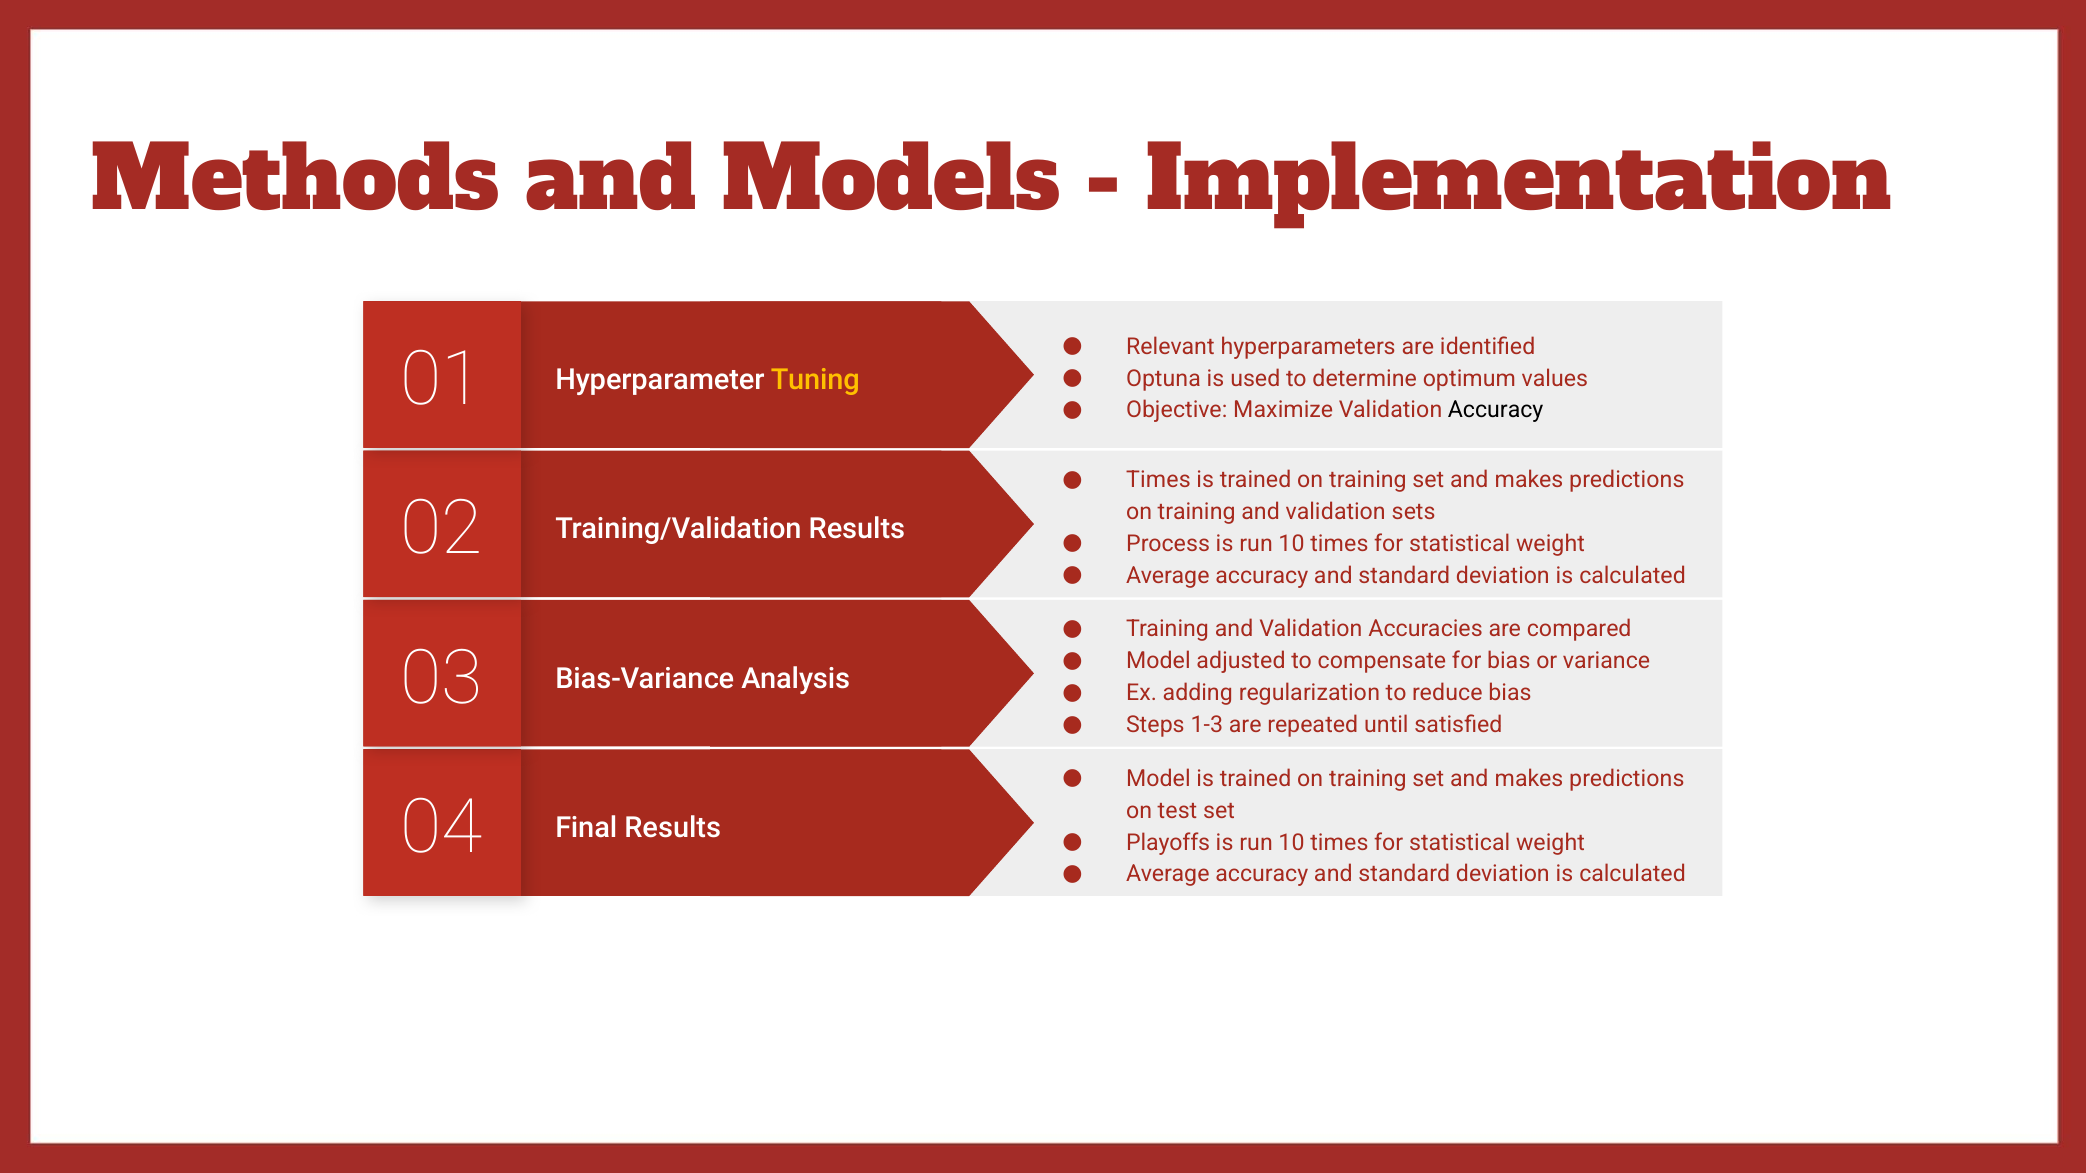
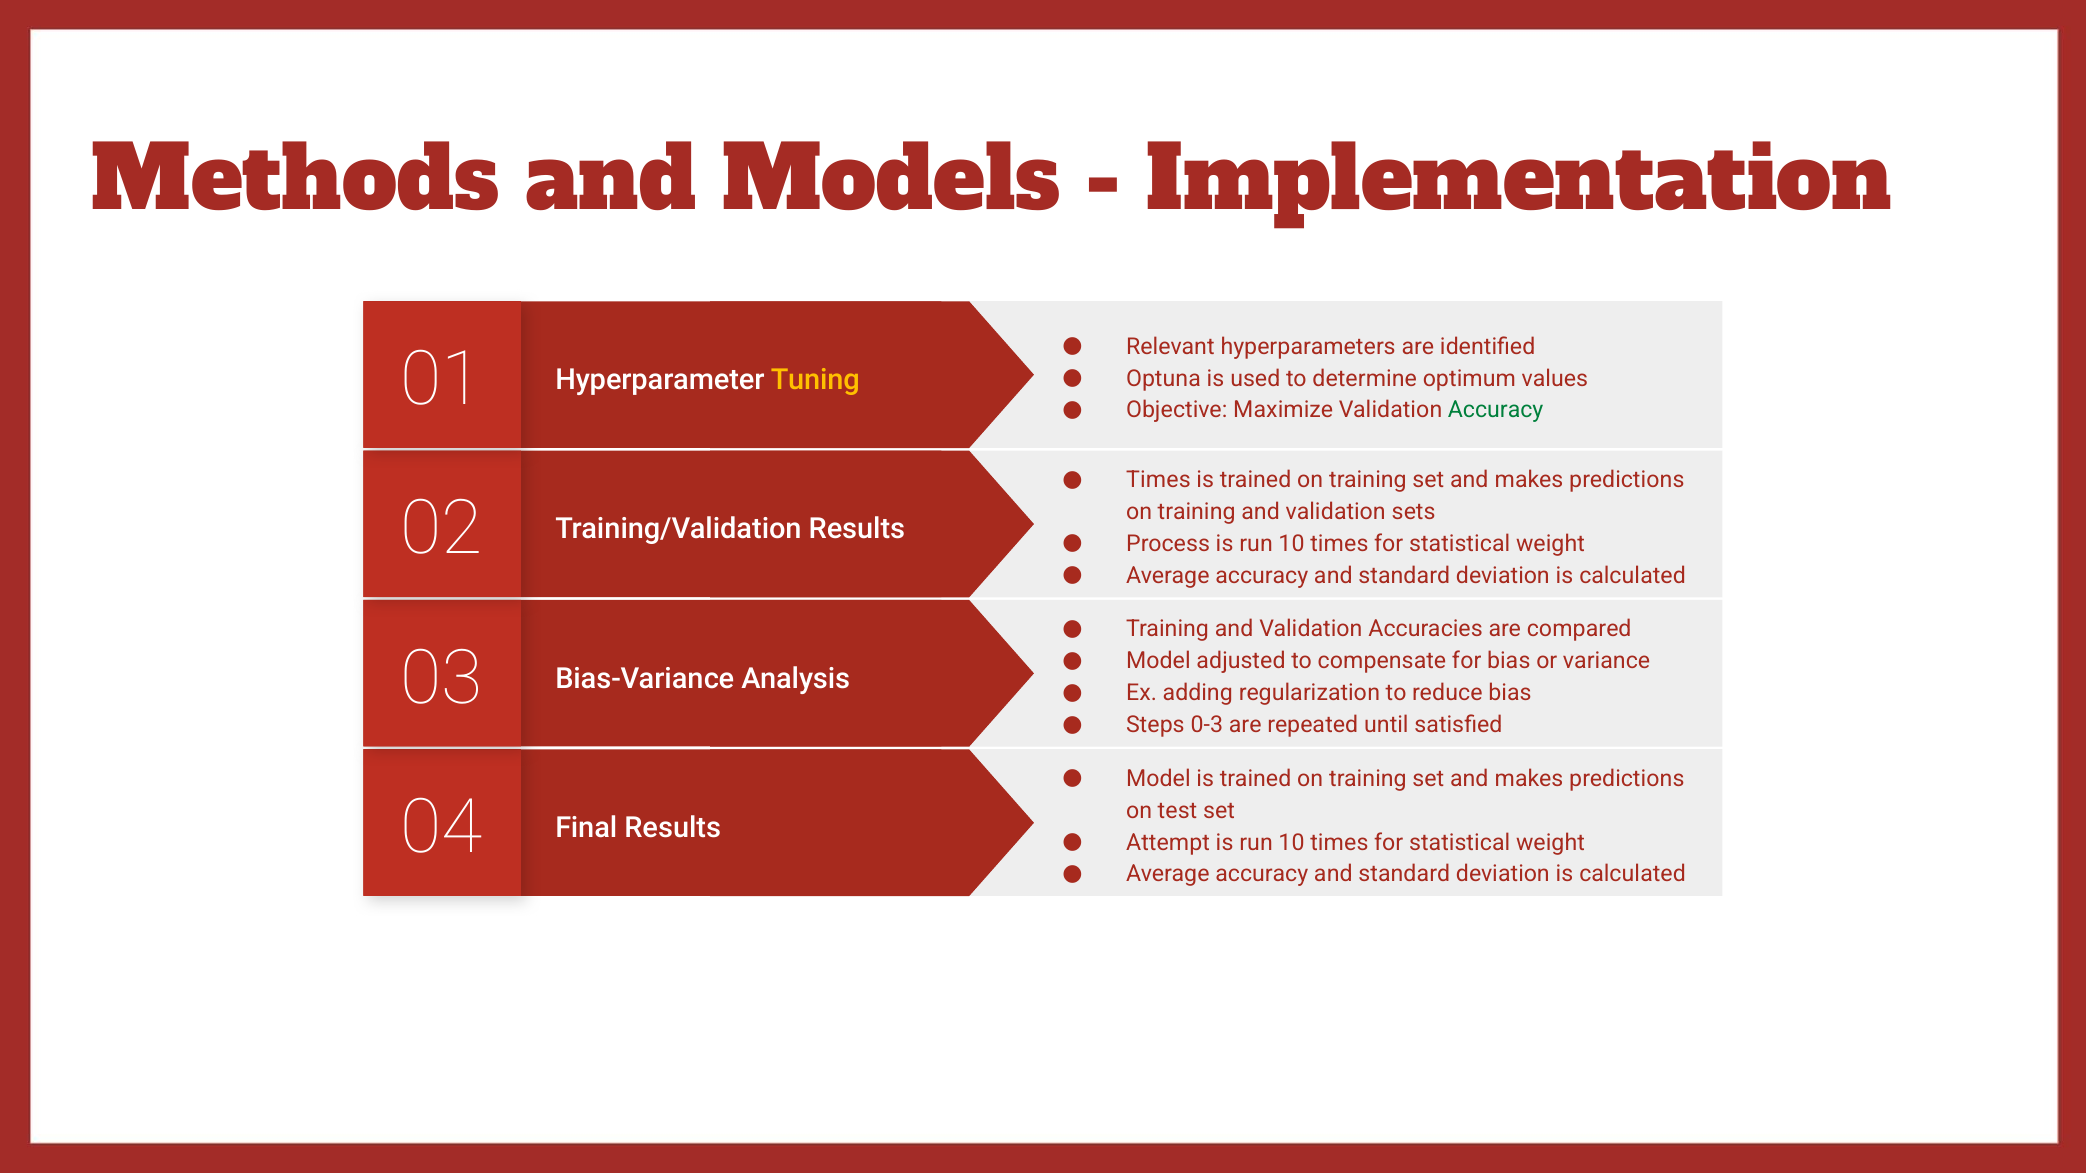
Accuracy colour: black -> green (1496, 410)
1-3: 1-3 -> 0-3 (1207, 725)
Playoffs: Playoffs -> Attempt (1168, 843)
